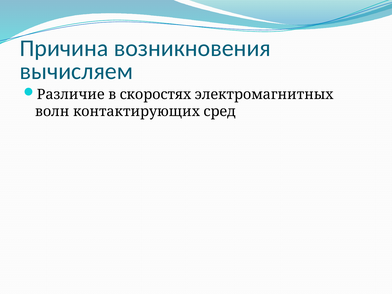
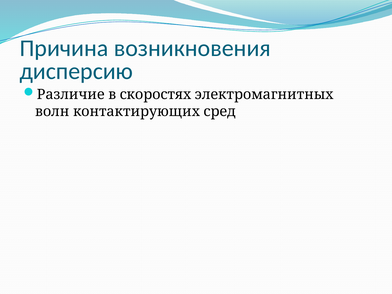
вычисляем: вычисляем -> дисперсию (76, 71)
